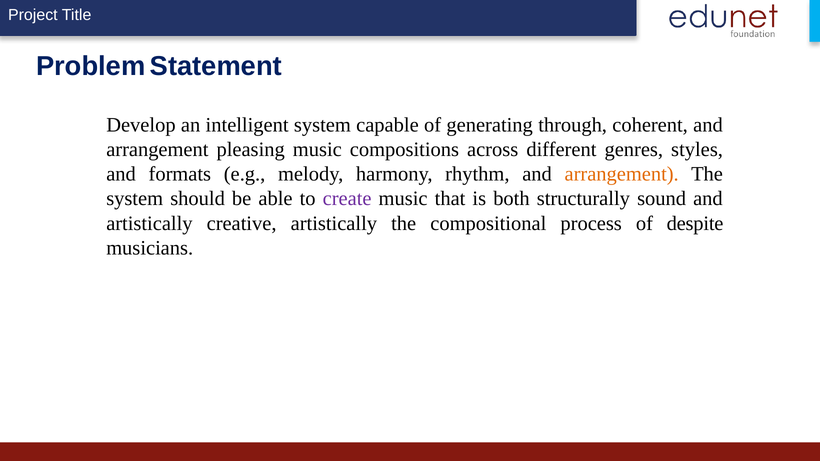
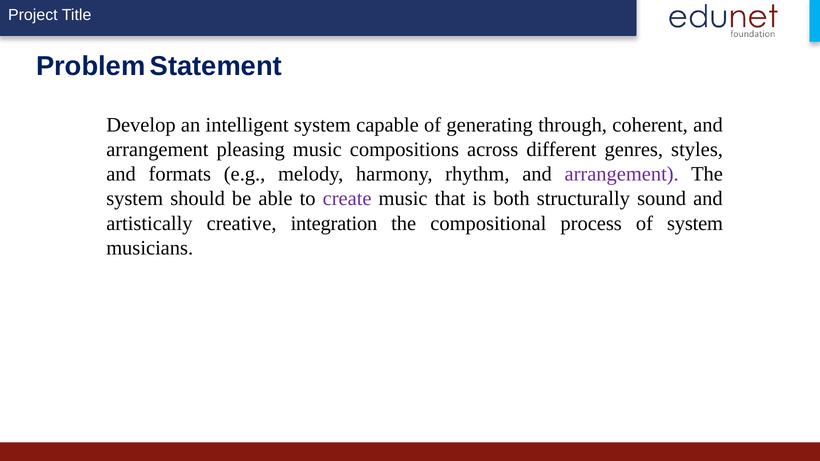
arrangement colour: orange -> purple (622, 174)
creative artistically: artistically -> integration (334, 223)
of despite: despite -> system (695, 223)
